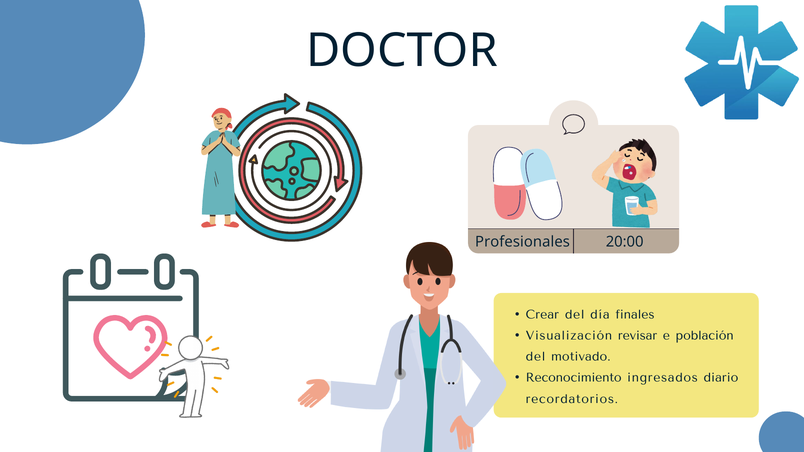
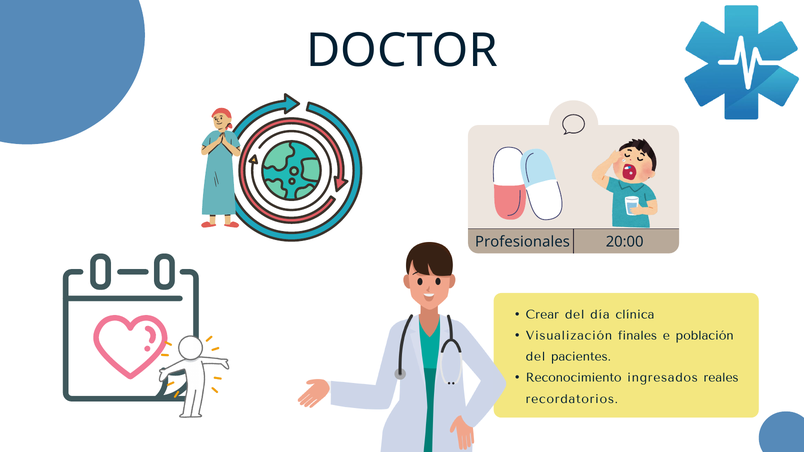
finales: finales -> clínica (635, 315)
revisar: revisar -> finales (638, 336)
motivado: motivado -> pacientes (581, 357)
diario: diario -> reales (721, 378)
